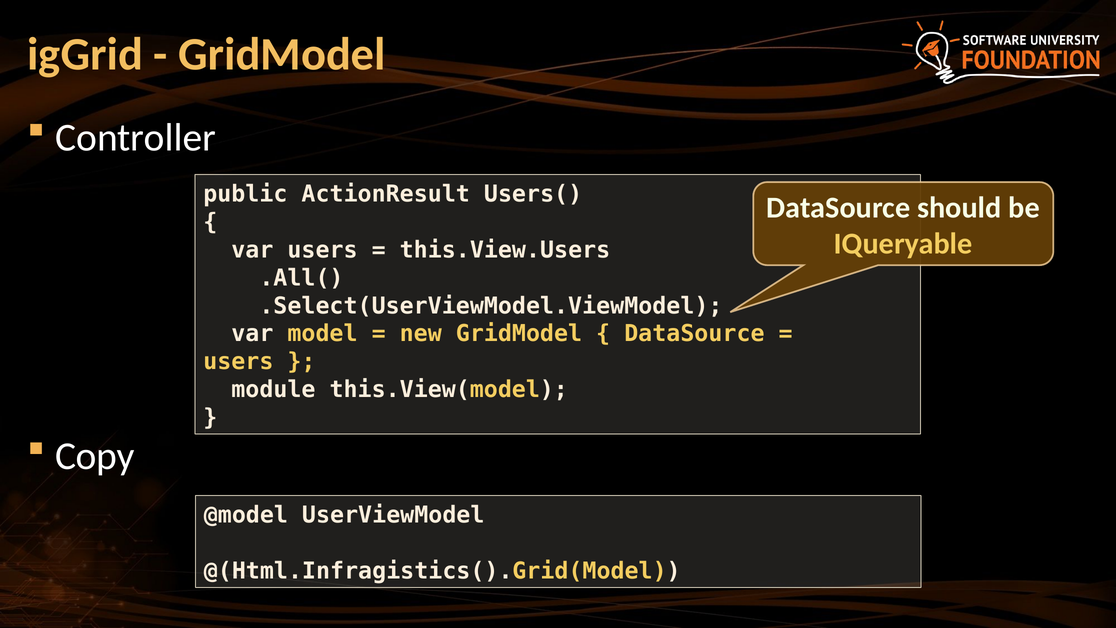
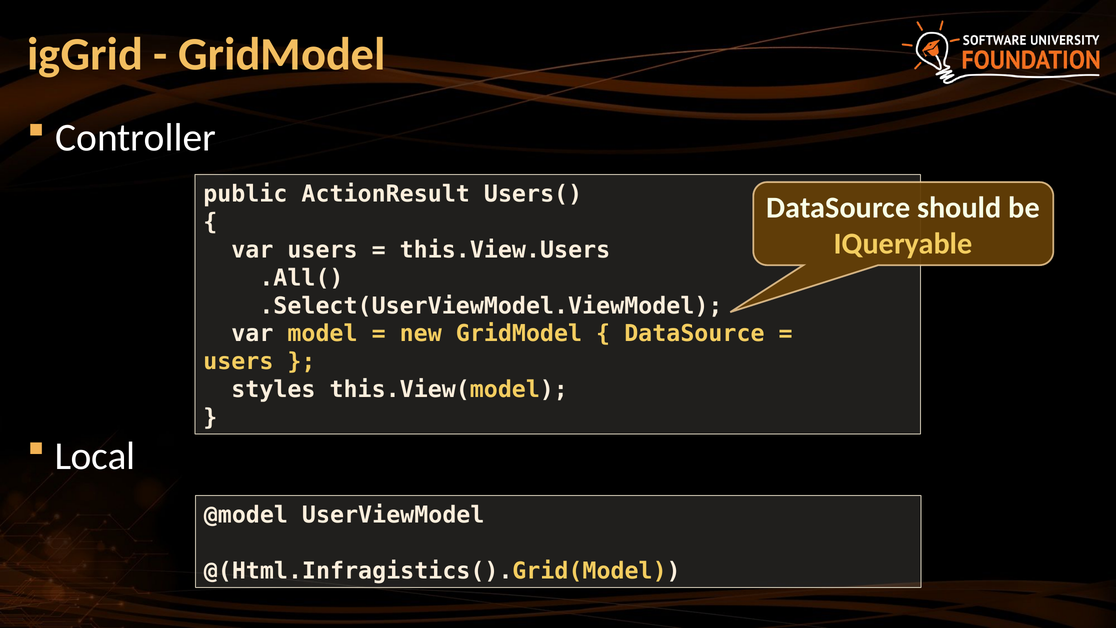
module: module -> styles (273, 390)
Copy: Copy -> Local (95, 456)
